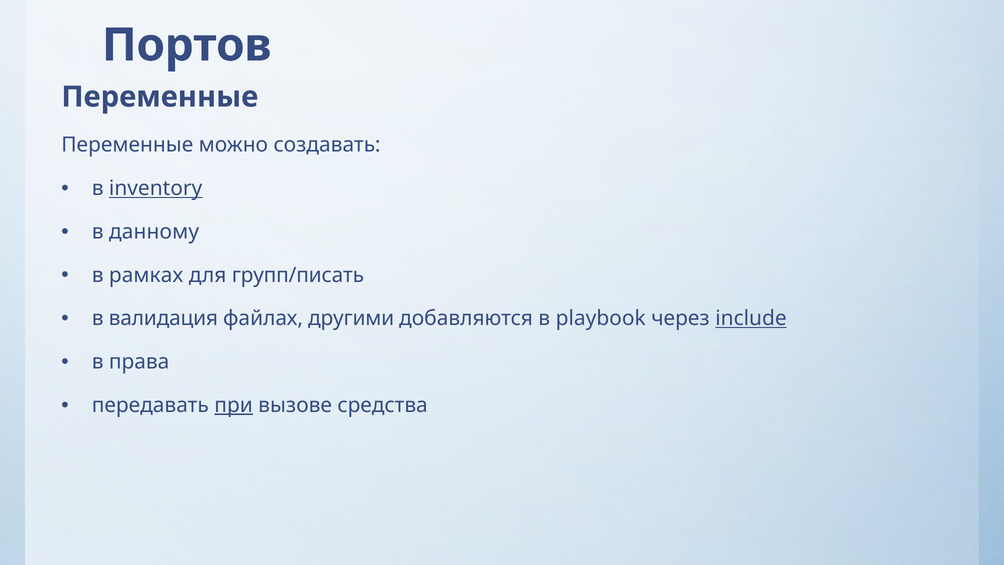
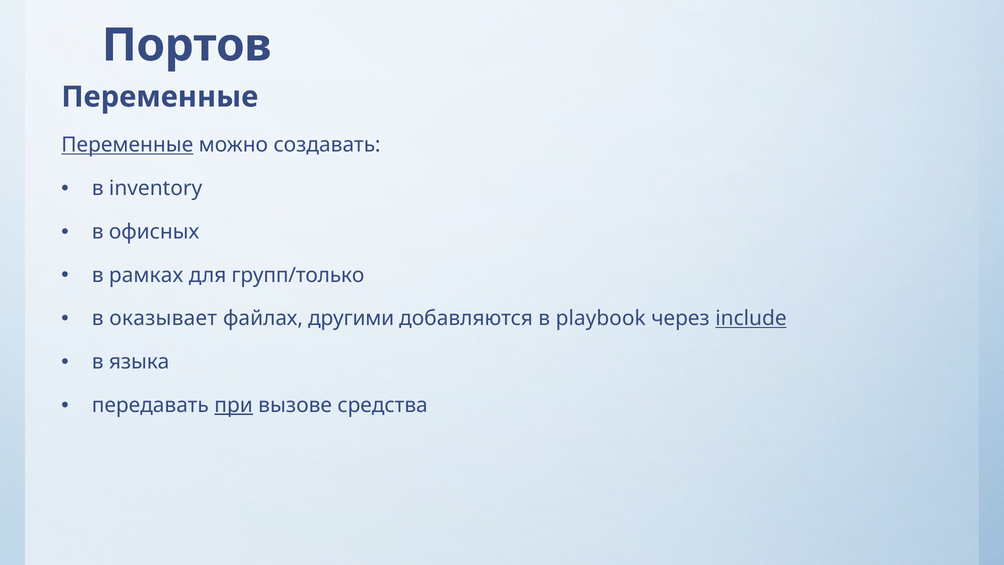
Переменные underline: none -> present (127, 145)
inventory underline: present -> none (156, 188)
данному: данному -> офисных (154, 232)
групп/писать: групп/писать -> групп/только (298, 275)
валидация: валидация -> оказывает (163, 319)
права: права -> языка (139, 362)
